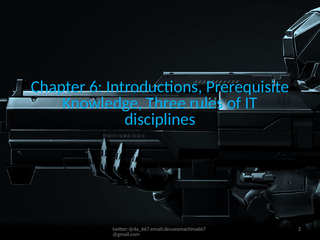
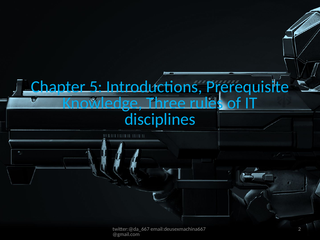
6: 6 -> 5 (96, 87)
